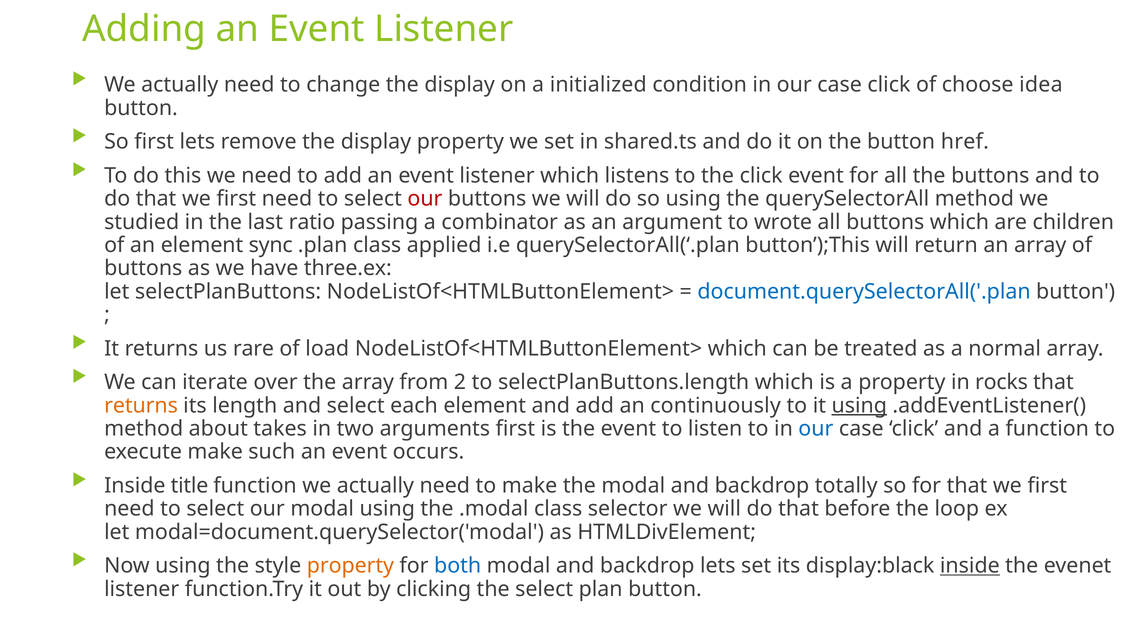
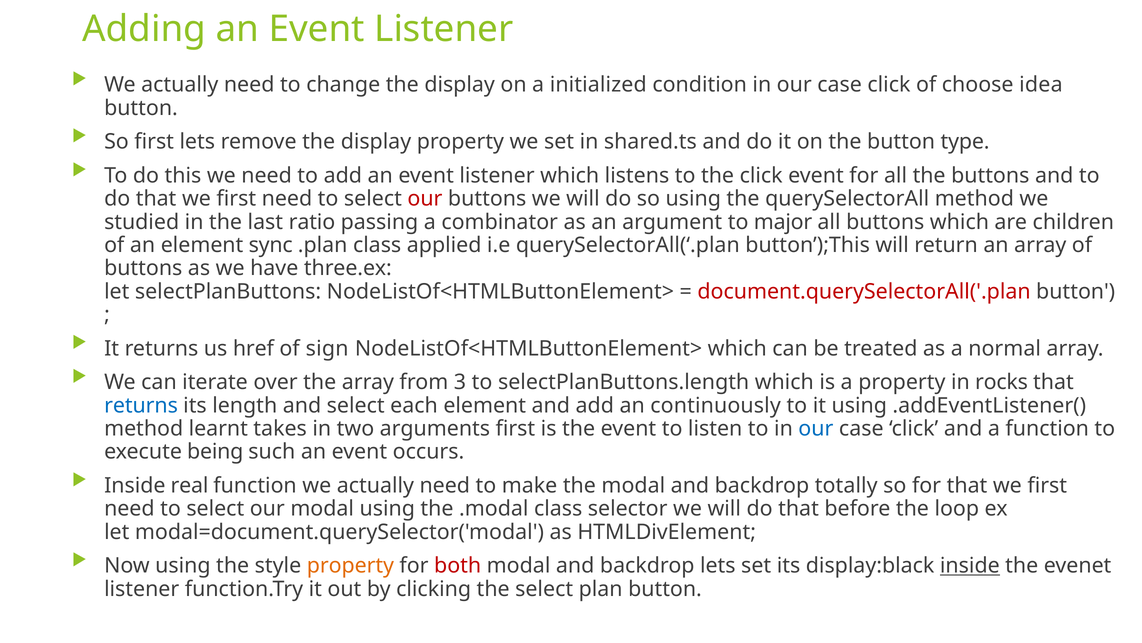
href: href -> type (965, 142)
wrote: wrote -> major (783, 222)
document.querySelectorAll('.plan colour: blue -> red (864, 291)
rare: rare -> href (253, 348)
load: load -> sign (327, 348)
2: 2 -> 3 (460, 382)
returns colour: orange -> blue (141, 405)
using underline: present -> none (859, 405)
about: about -> learnt (218, 428)
execute make: make -> being (215, 451)
title: title -> real (189, 485)
both colour: blue -> red (458, 565)
